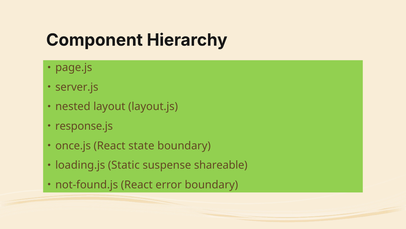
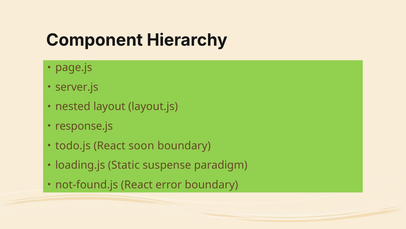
once.js: once.js -> todo.js (73, 145)
state: state -> soon (141, 145)
shareable: shareable -> paradigm (221, 165)
